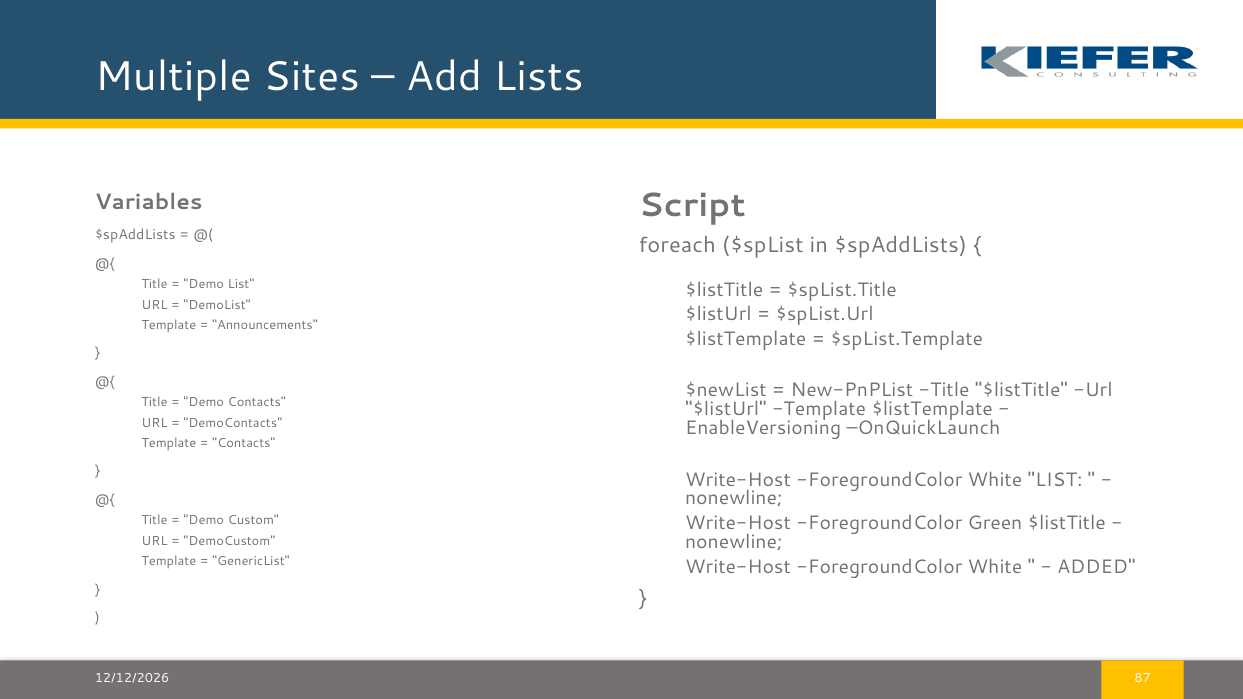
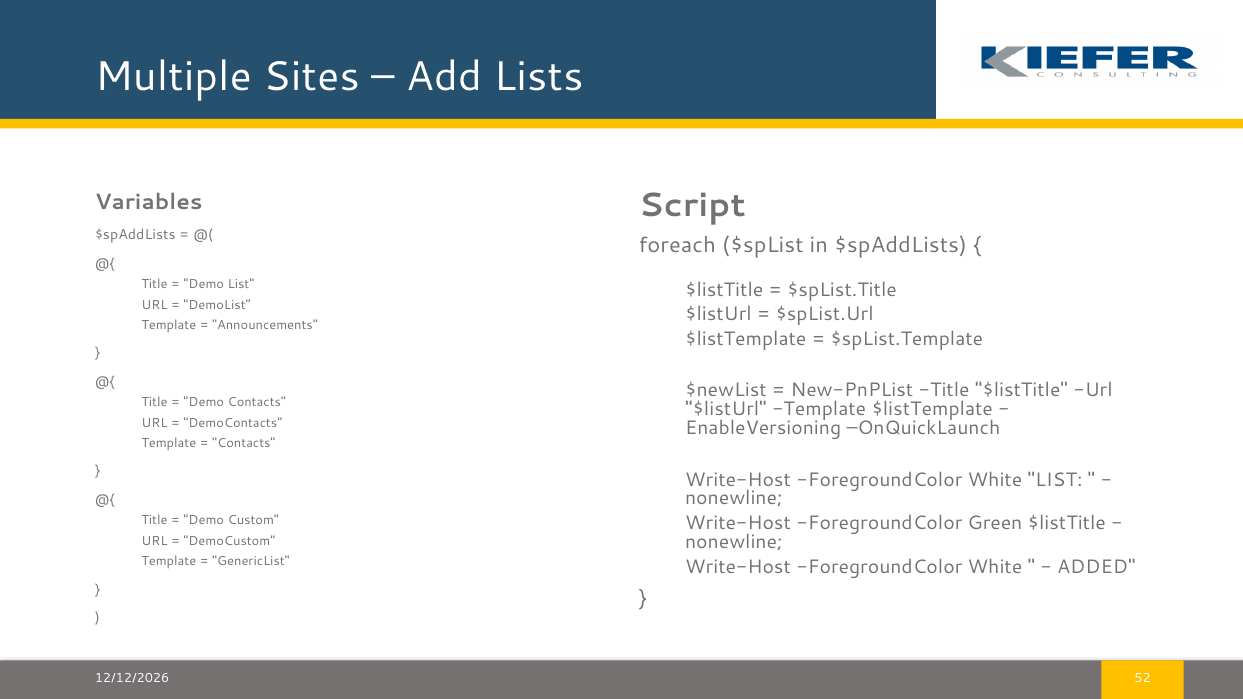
87: 87 -> 52 (1143, 679)
